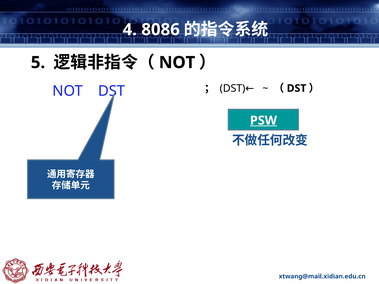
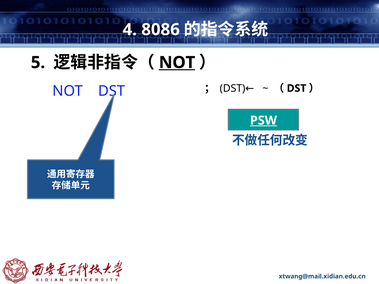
NOT underline: none -> present (177, 63)
